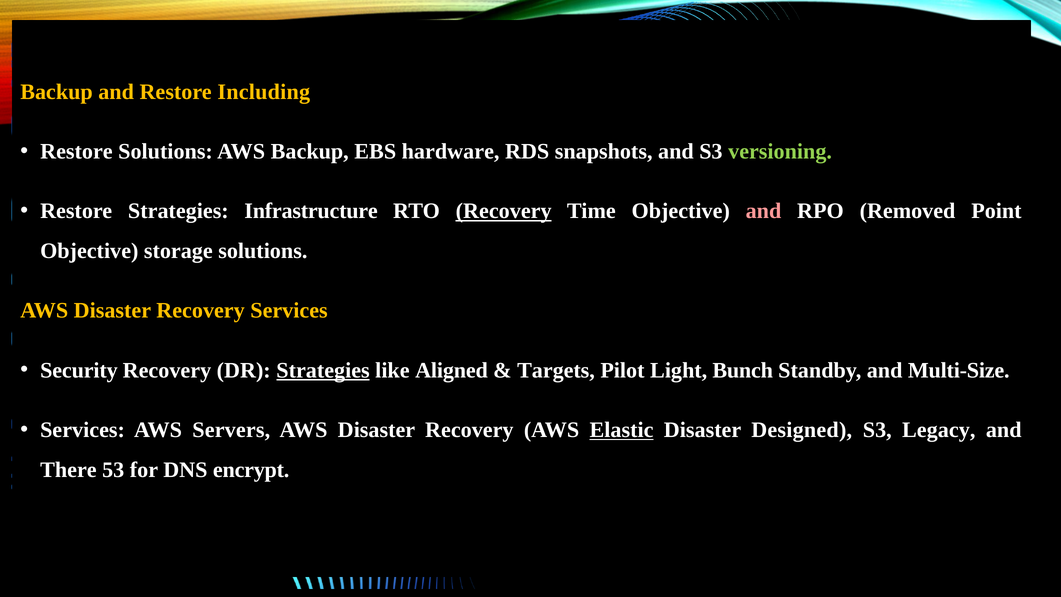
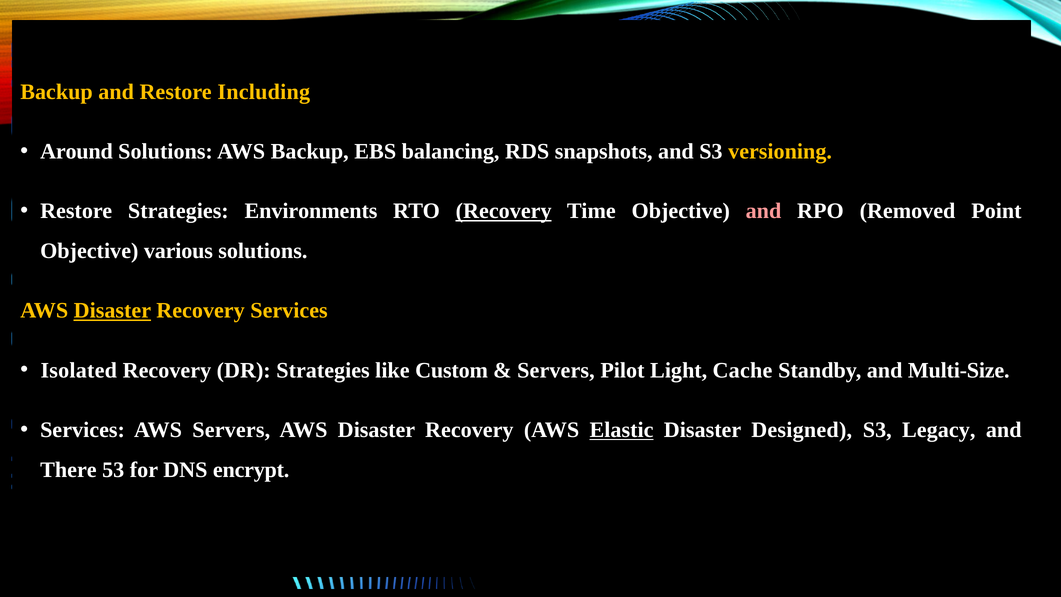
Restore: Restore -> Around (77, 151)
hardware: hardware -> balancing (451, 151)
versioning colour: light green -> yellow (780, 151)
Infrastructure: Infrastructure -> Environments (311, 211)
storage: storage -> various (178, 251)
Disaster underline: none -> present (112, 311)
Security: Security -> Isolated (79, 370)
Strategies underline: present -> none (323, 370)
Aligned: Aligned -> Custom (452, 370)
Targets: Targets -> Servers (556, 370)
Bunch: Bunch -> Cache (742, 370)
